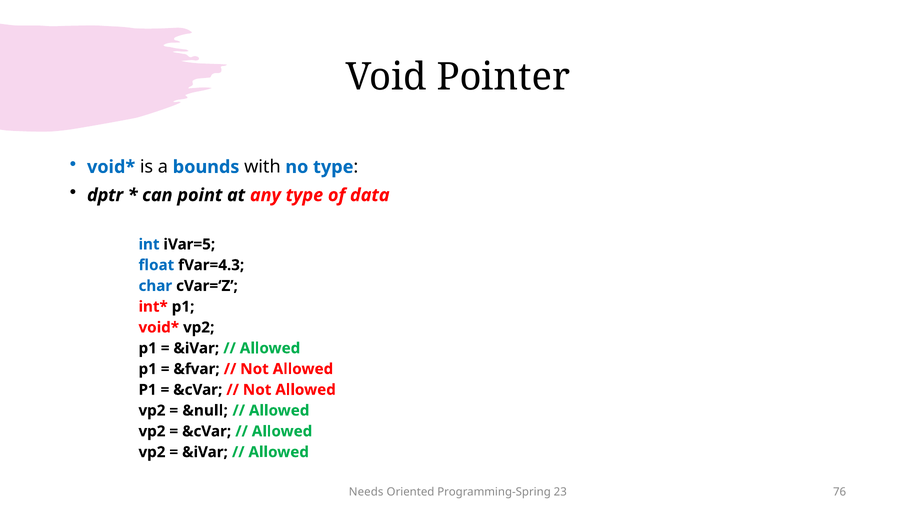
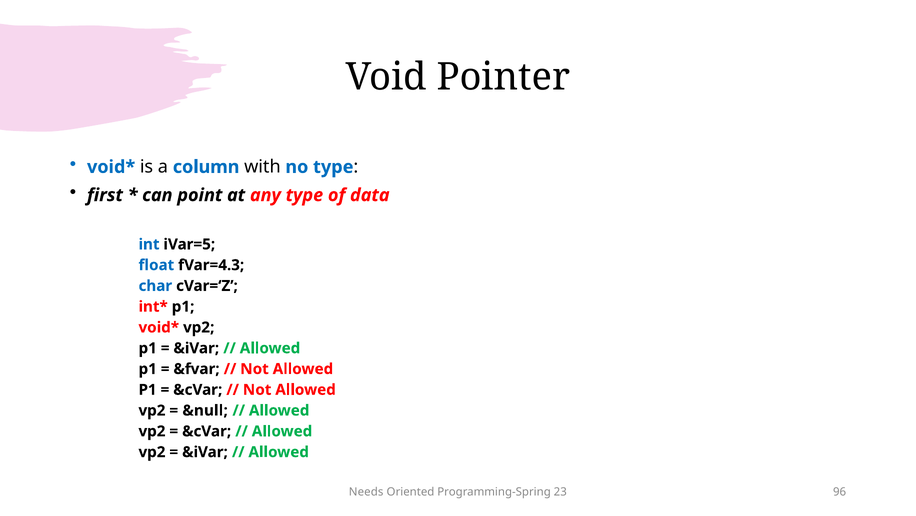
bounds: bounds -> column (206, 167)
dptr: dptr -> first (105, 195)
76: 76 -> 96 (840, 491)
